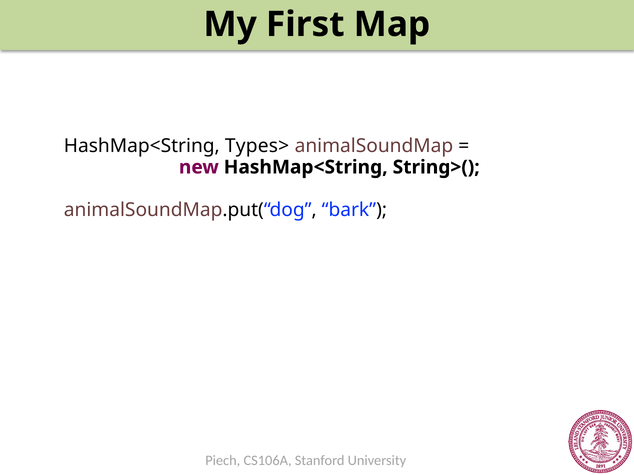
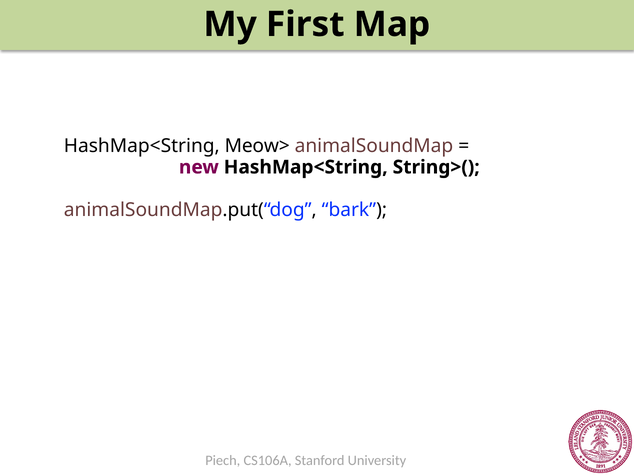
Types>: Types> -> Meow> (257, 146)
